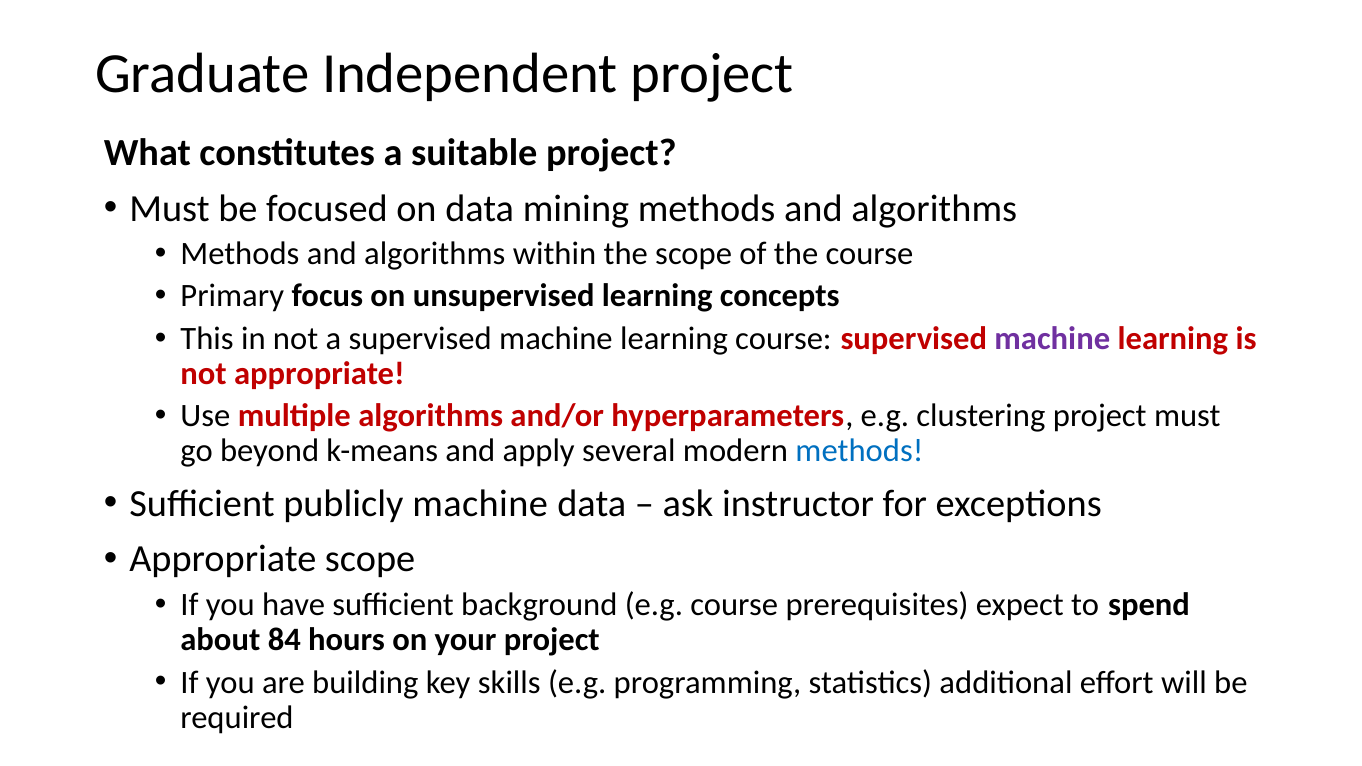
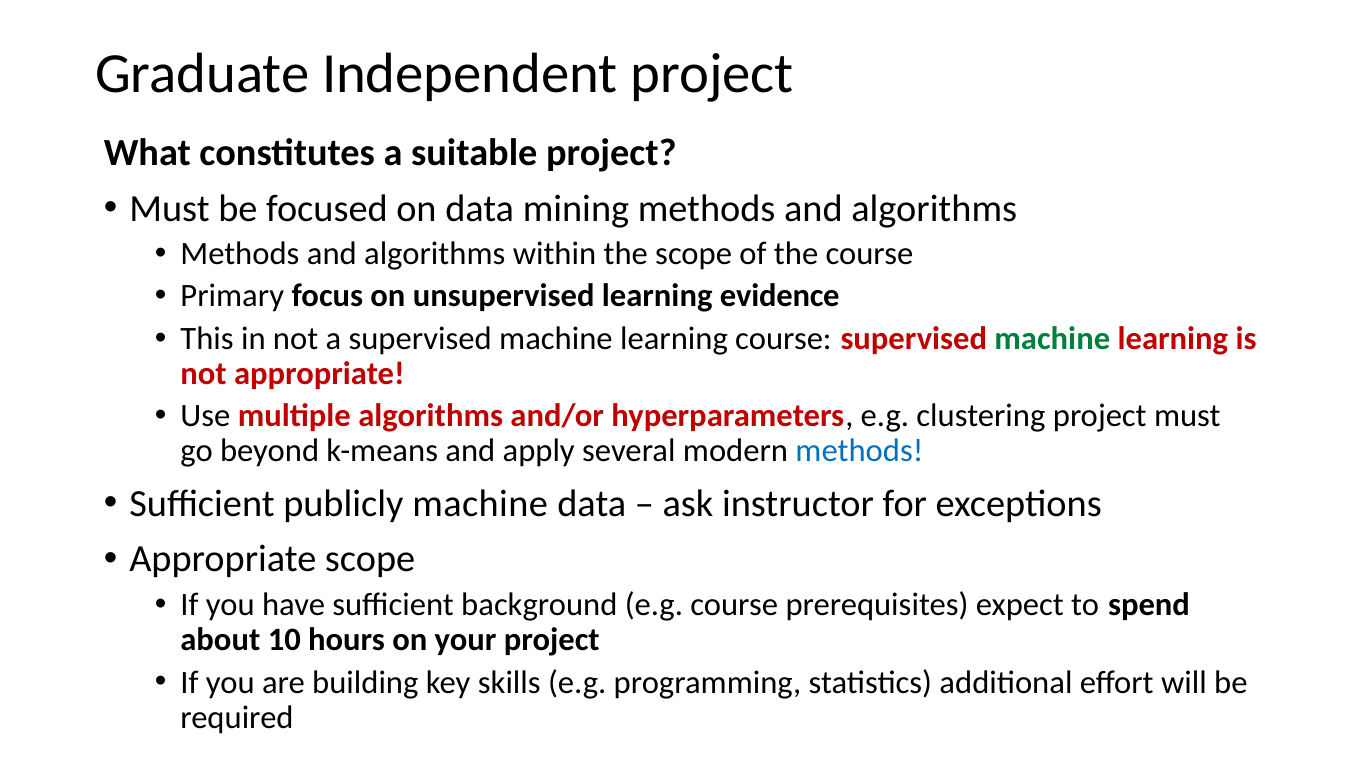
concepts: concepts -> evidence (780, 296)
machine colour: purple -> green (1052, 339)
84: 84 -> 10 (284, 640)
